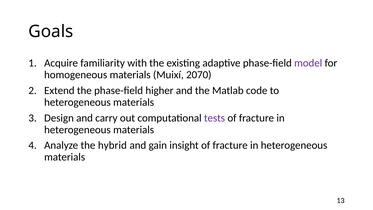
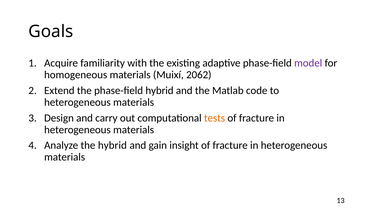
2070: 2070 -> 2062 (199, 75)
phase-field higher: higher -> hybrid (159, 90)
tests colour: purple -> orange (215, 118)
